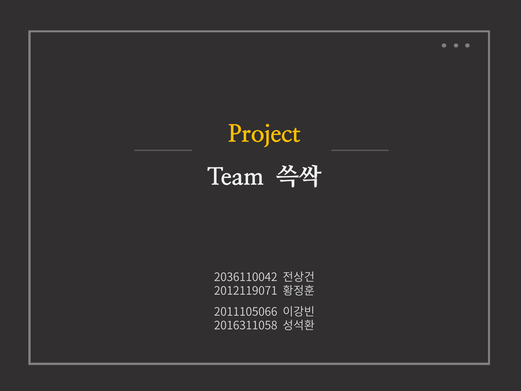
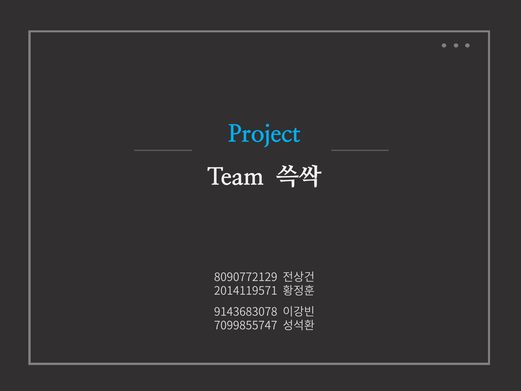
Project colour: yellow -> light blue (264, 134)
2036110042: 2036110042 -> 8090772129 (246, 277)
2012119071: 2012119071 -> 2014119571 (246, 291)
2011105066: 2011105066 -> 9143683078 (246, 312)
2016311058: 2016311058 -> 7099855747 (246, 326)
